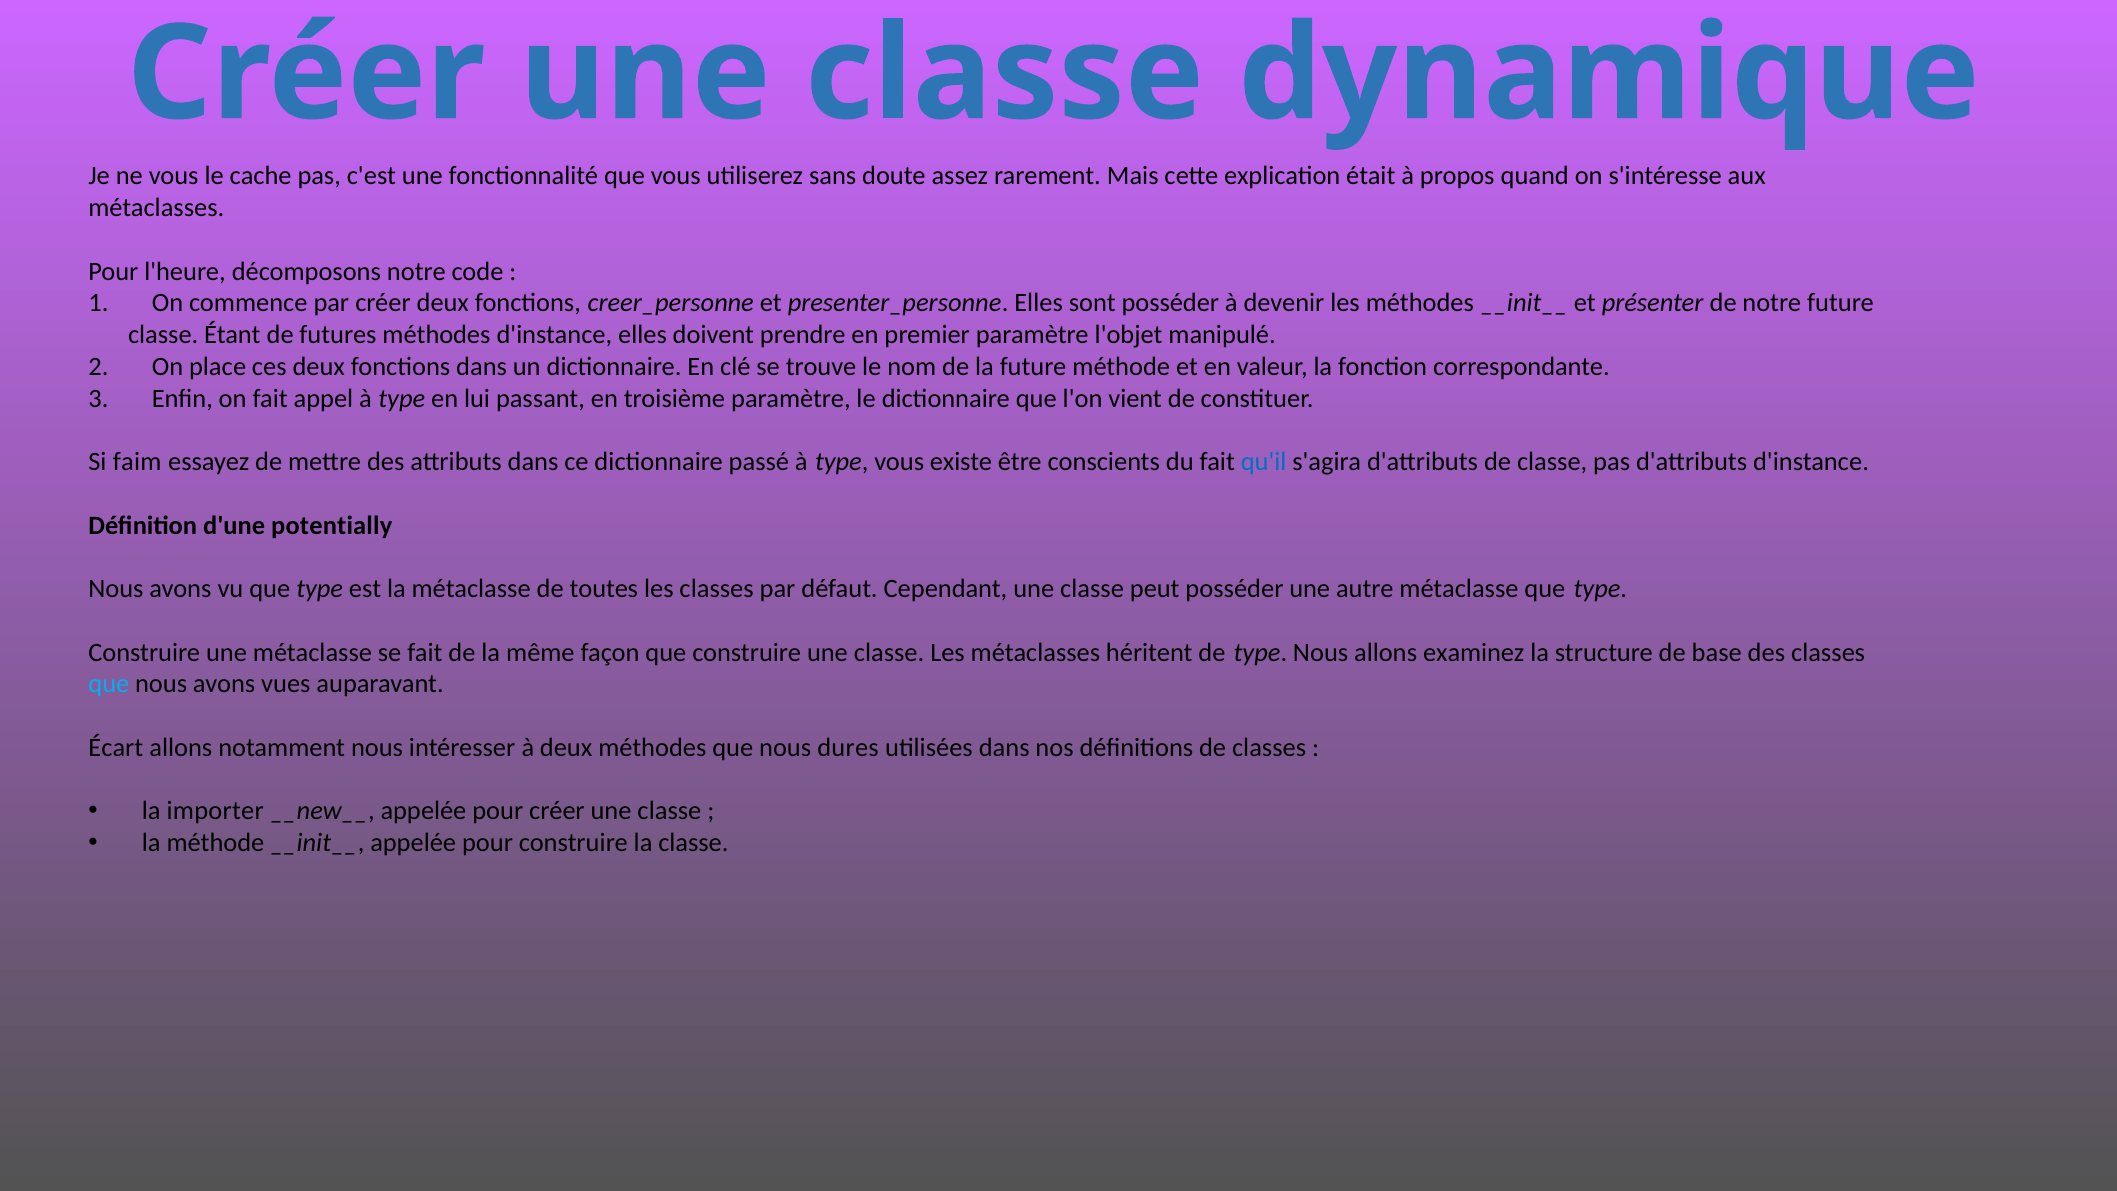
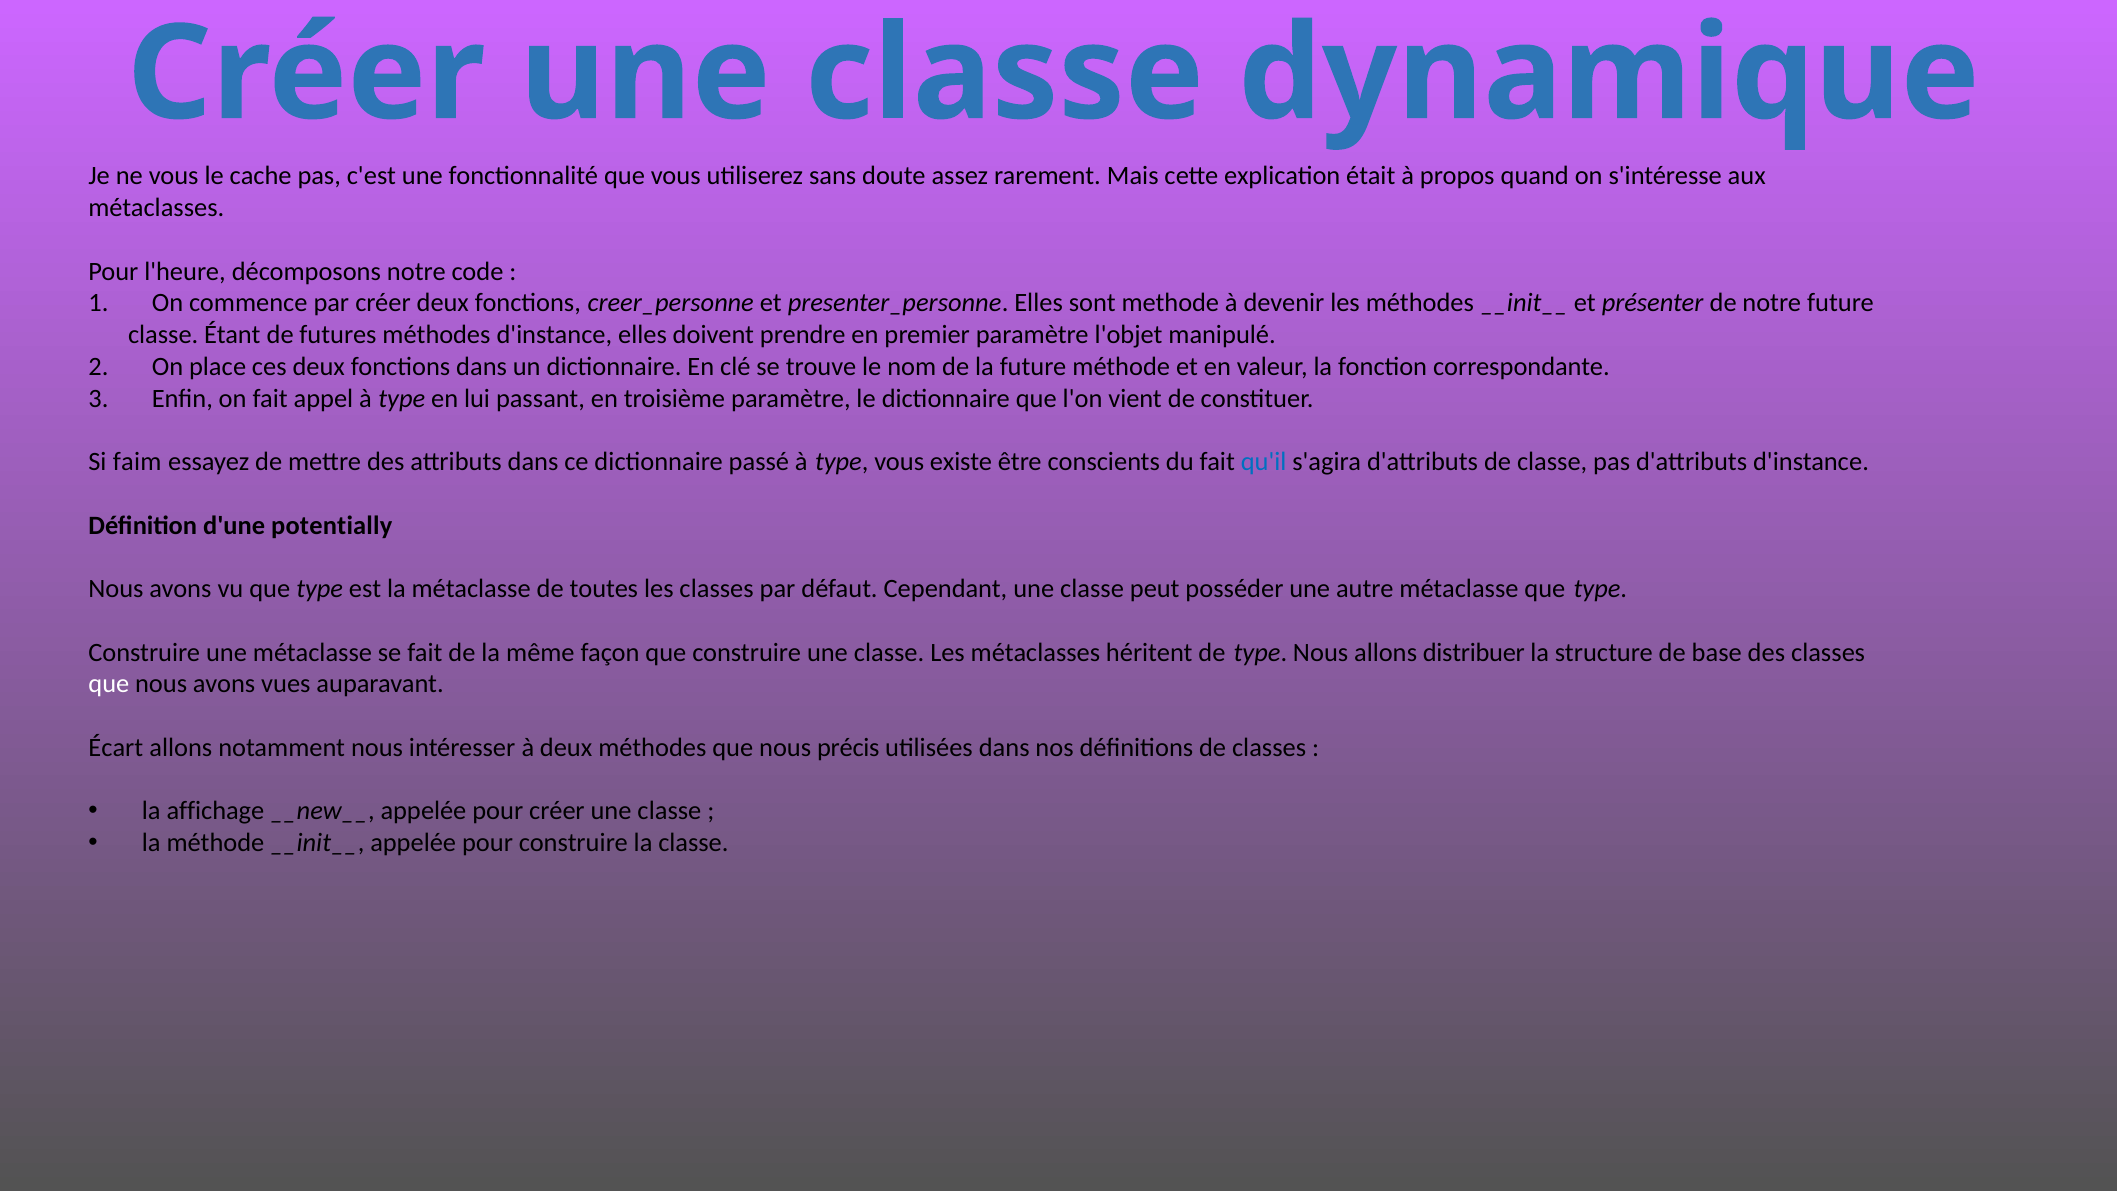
sont posséder: posséder -> methode (1170, 303)
examinez: examinez -> distribuer (1474, 652)
que colour: light blue -> white (109, 684)
dures: dures -> précis (848, 748)
importer: importer -> affichage (215, 811)
